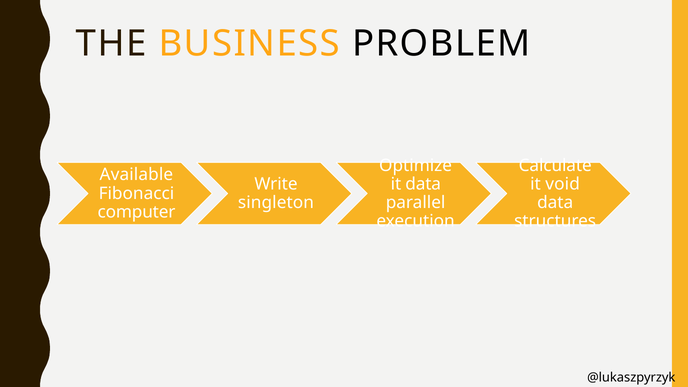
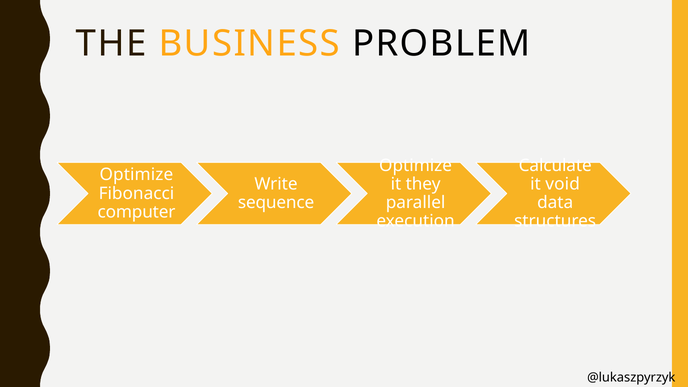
Available: Available -> Optimize (136, 175)
it data: data -> they (423, 184)
singleton: singleton -> sequence (276, 203)
